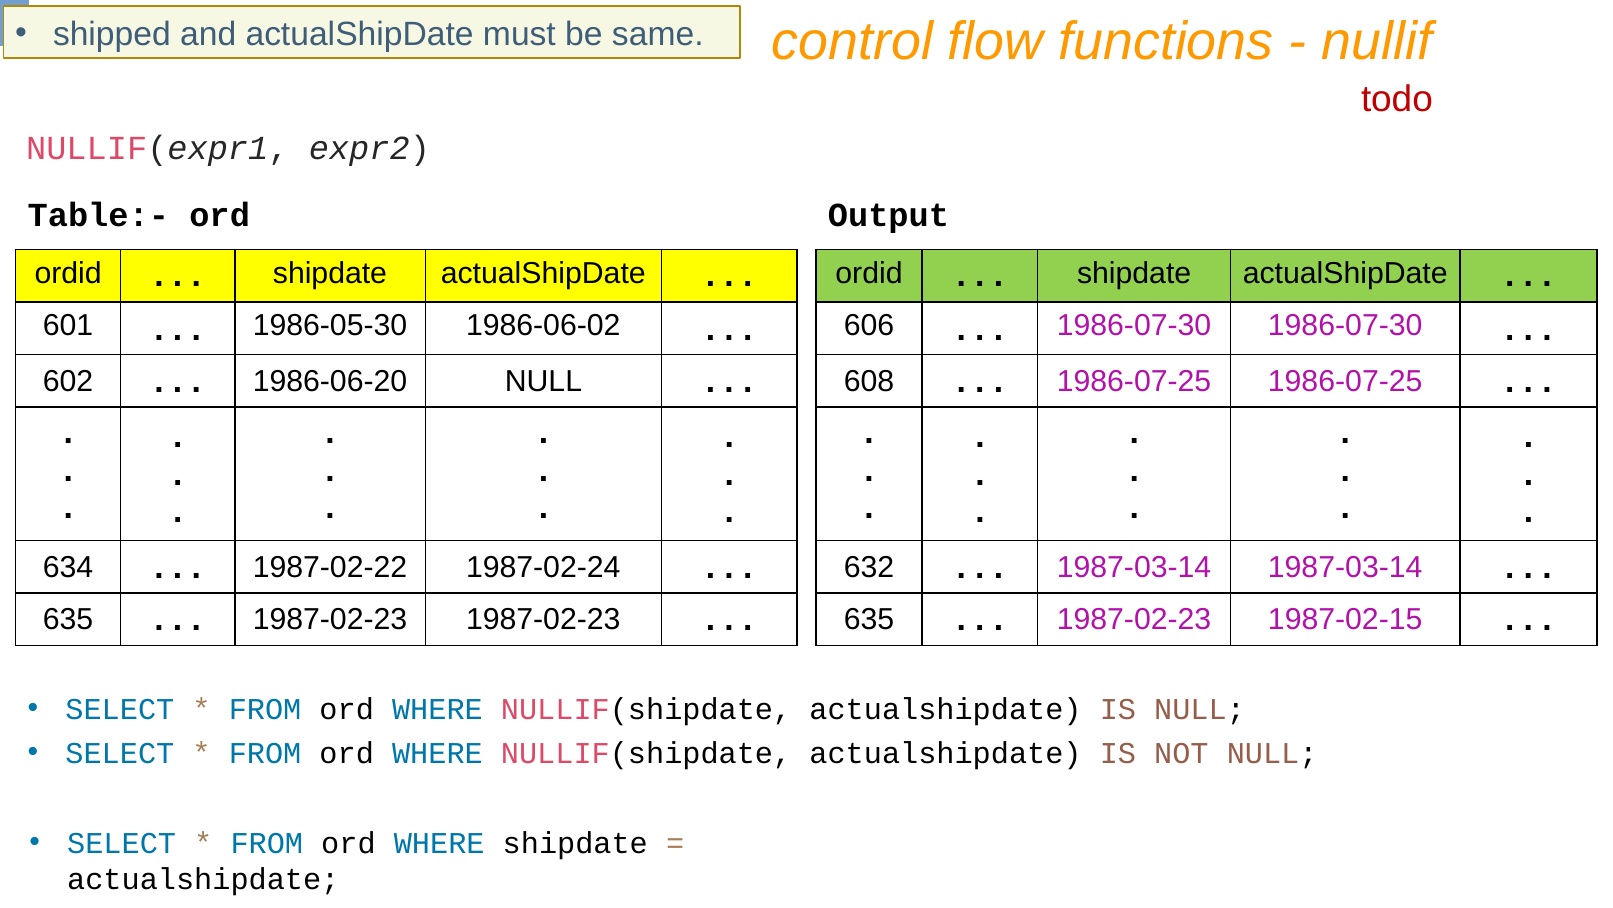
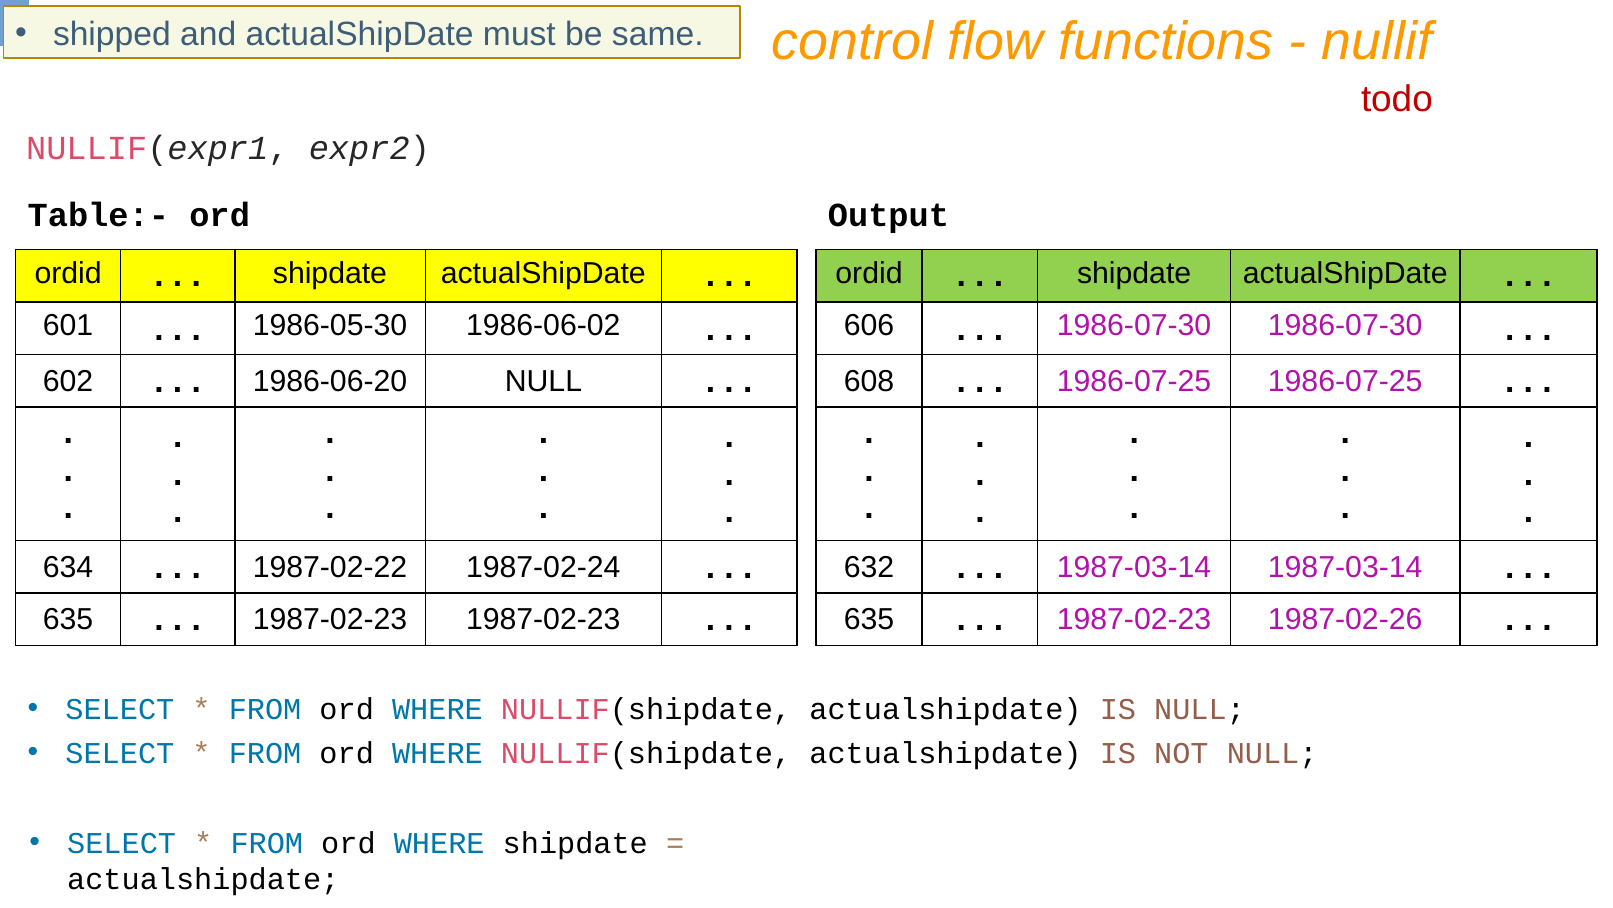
1987-02-15: 1987-02-15 -> 1987-02-26 (1345, 619)
